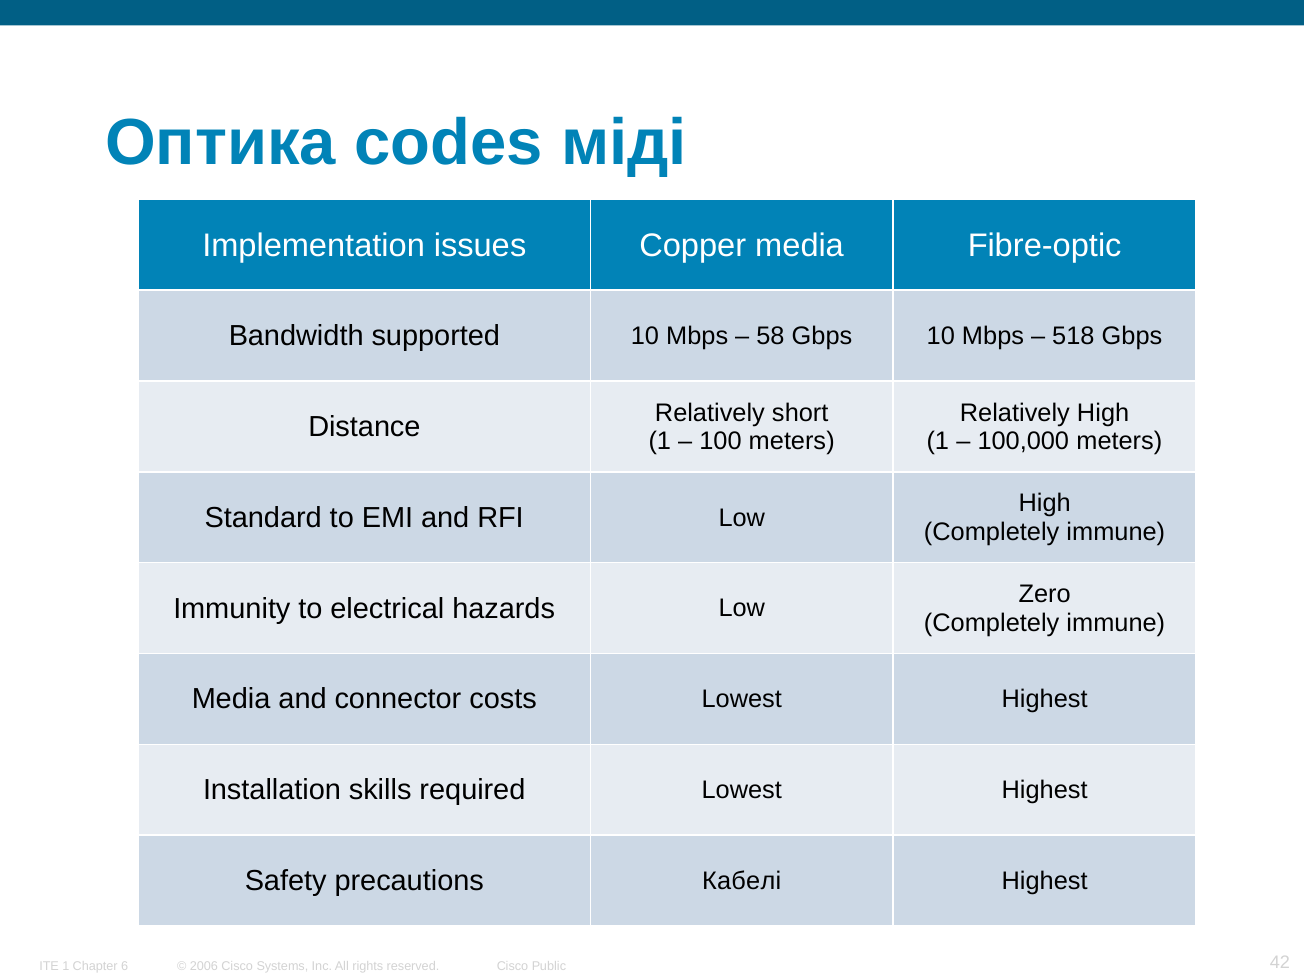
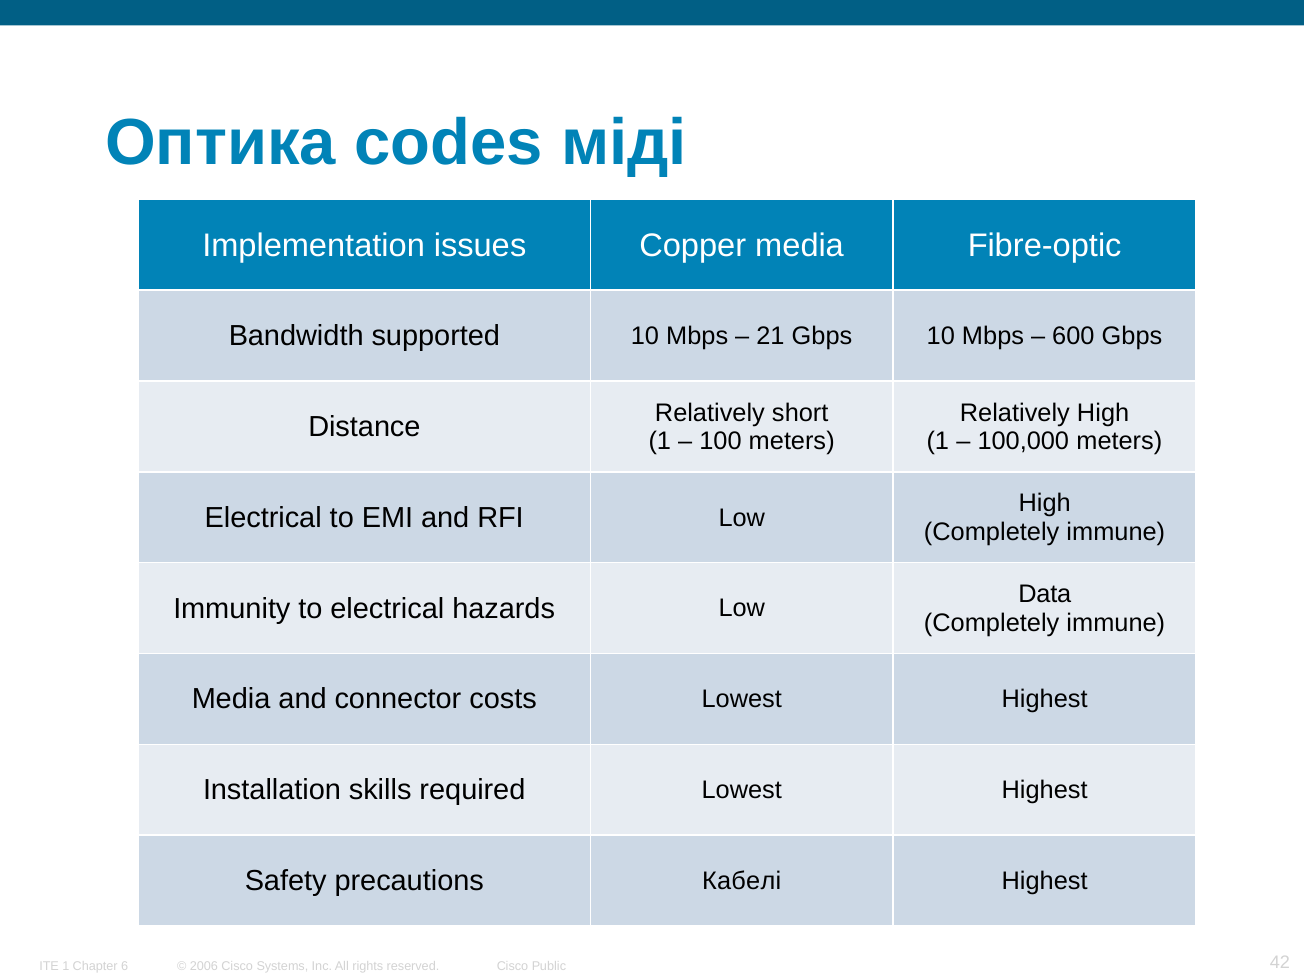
58: 58 -> 21 (770, 336)
518: 518 -> 600 (1073, 336)
Standard: Standard -> Electrical (263, 518)
Zero: Zero -> Data (1045, 594)
